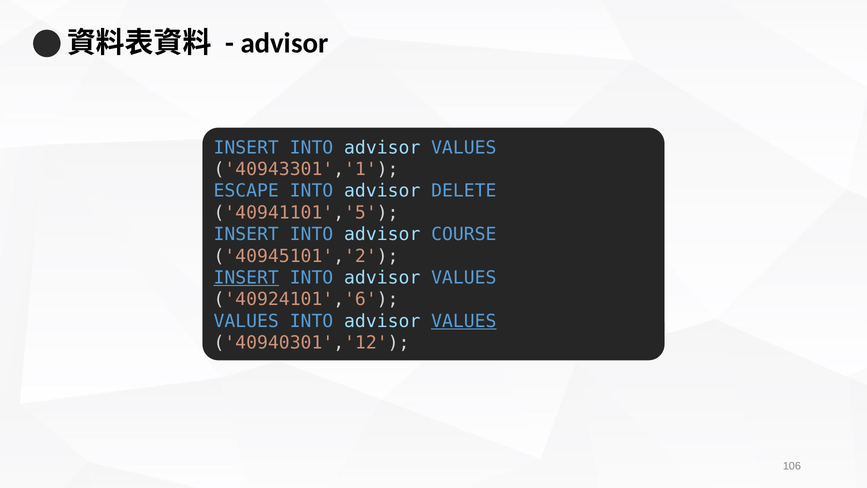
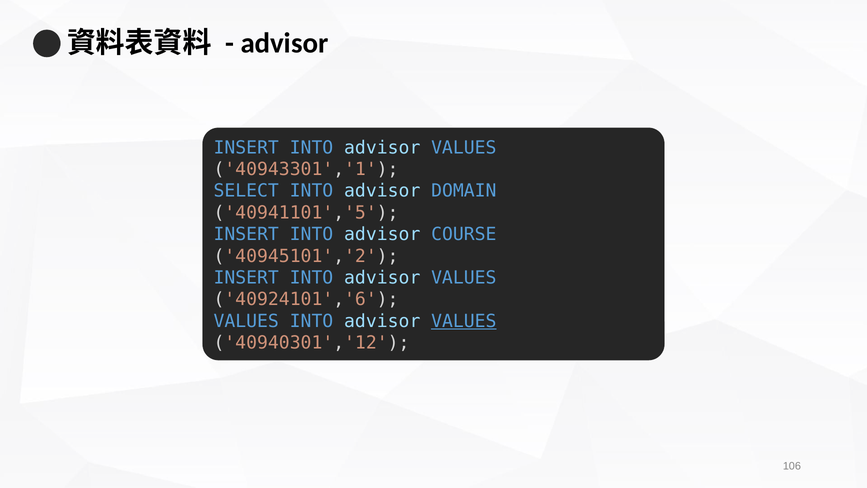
ESCAPE: ESCAPE -> SELECT (246, 191)
DELETE: DELETE -> DOMAIN (464, 191)
INSERT underline: present -> none (246, 278)
